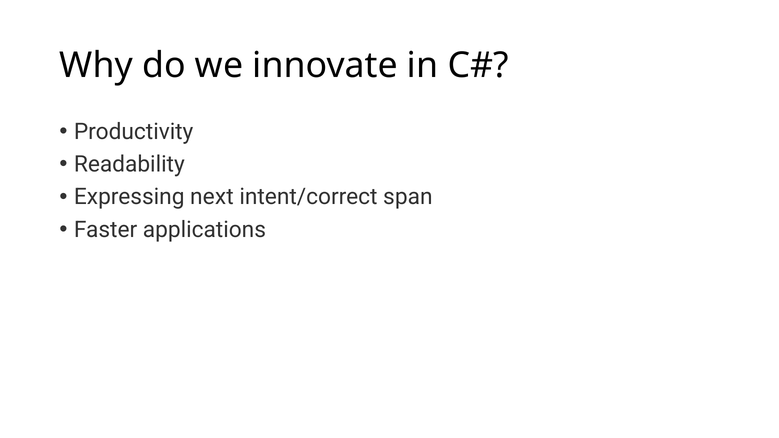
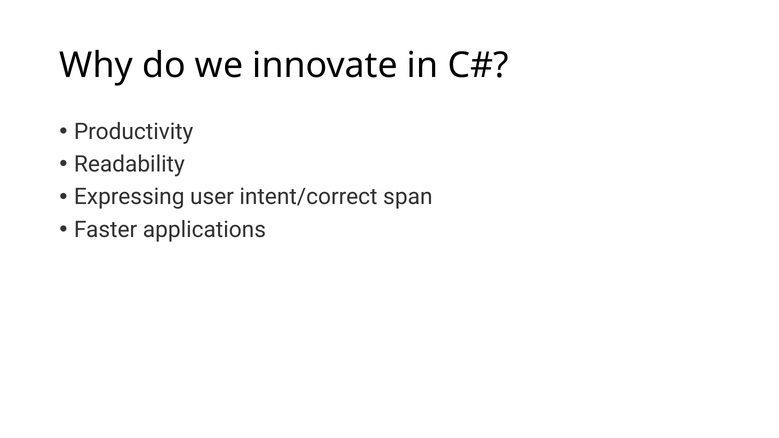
next: next -> user (212, 197)
